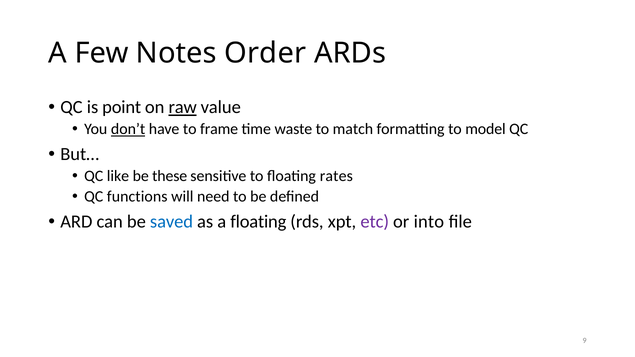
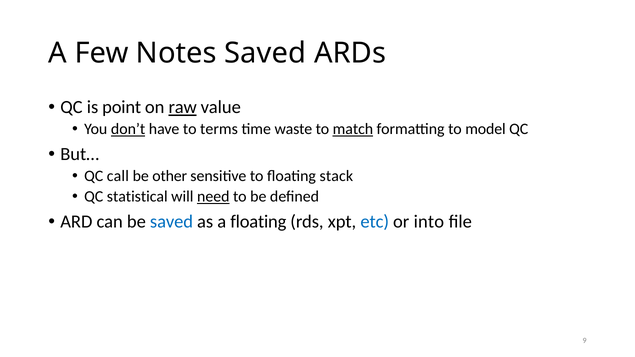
Notes Order: Order -> Saved (265, 53)
frame: frame -> terms (219, 129)
match underline: none -> present (353, 129)
like: like -> call (118, 176)
these: these -> other (170, 176)
rates: rates -> stack (336, 176)
functions: functions -> statistical (137, 197)
need underline: none -> present (213, 197)
etc colour: purple -> blue (375, 222)
